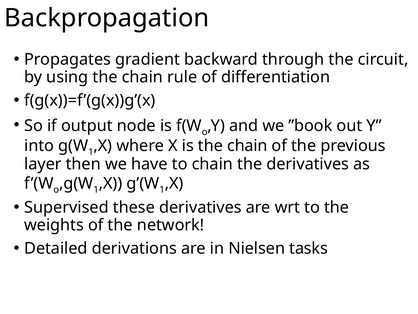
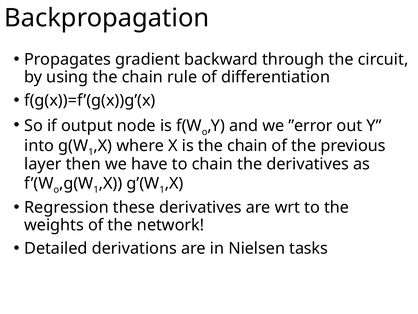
”book: ”book -> ”error (311, 126)
Supervised: Supervised -> Regression (66, 207)
